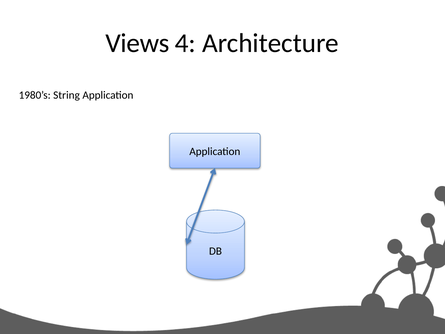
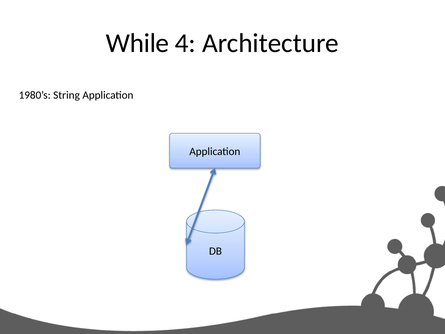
Views: Views -> While (137, 43)
